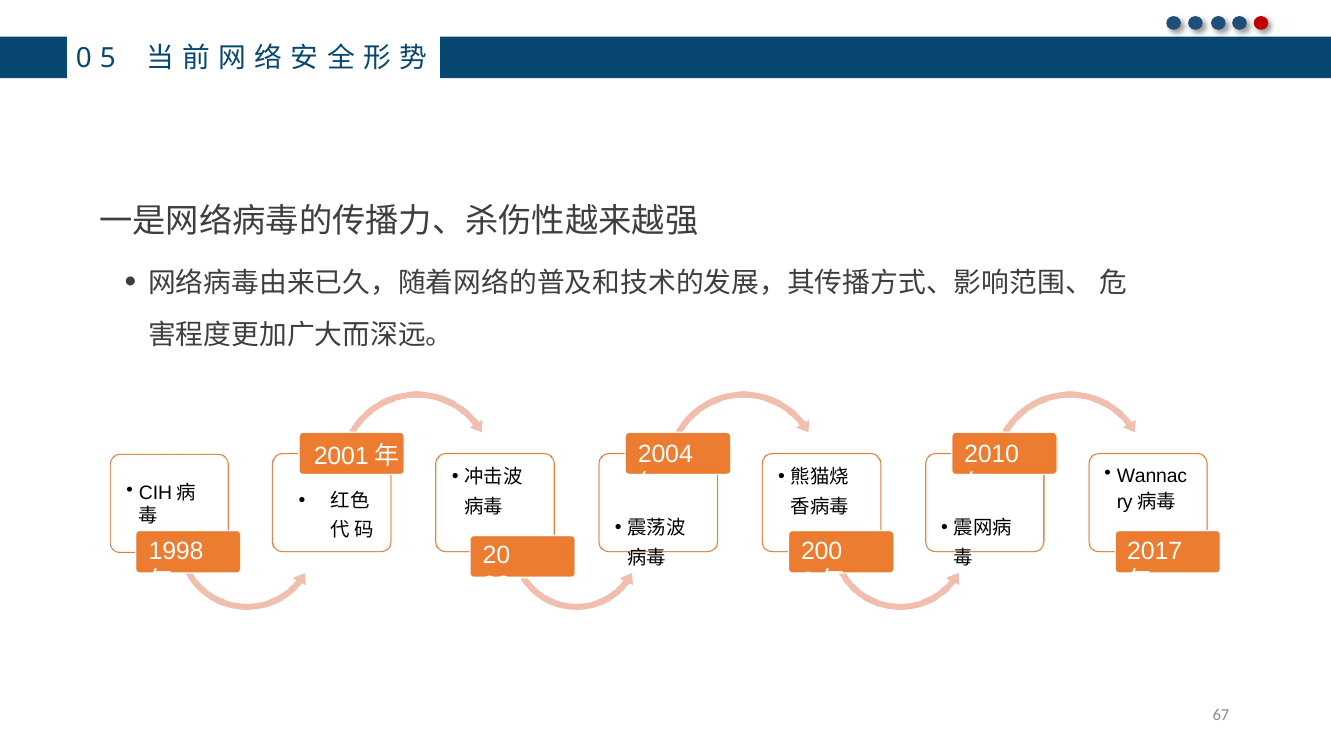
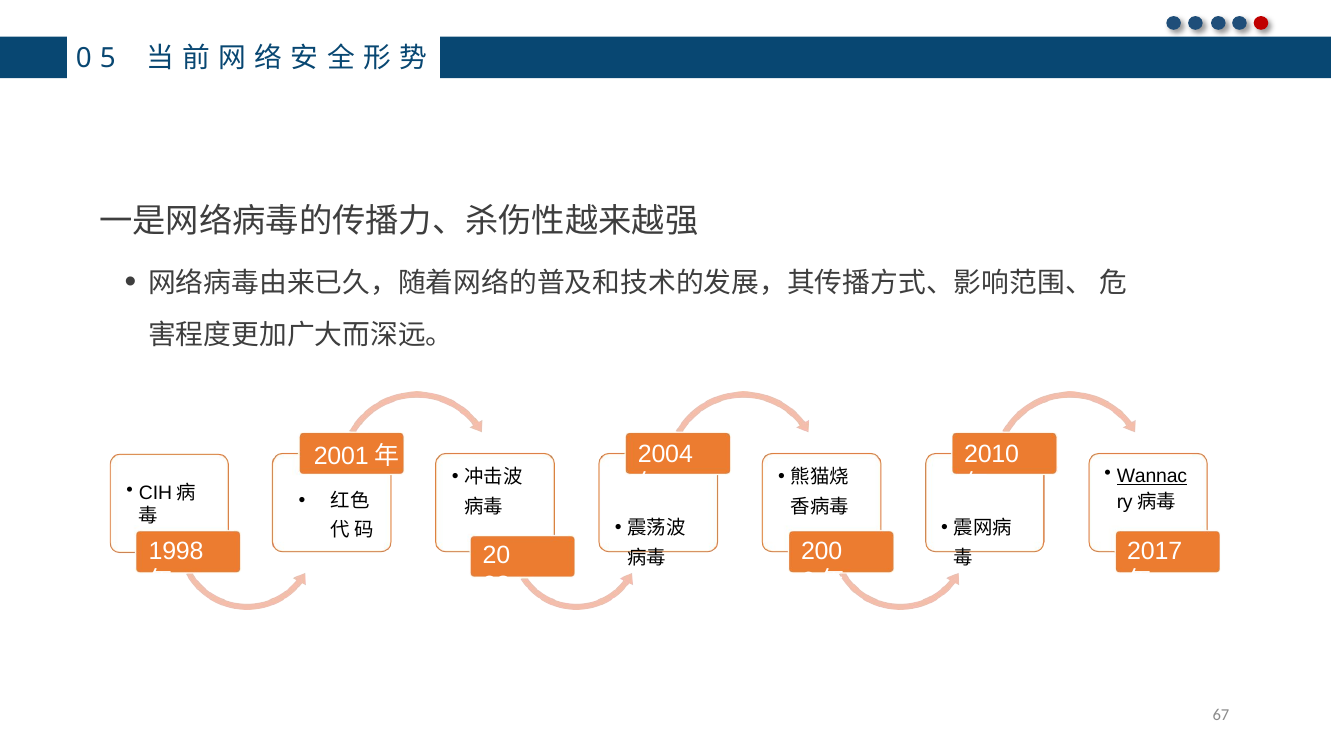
Wannac underline: none -> present (1152, 476)
